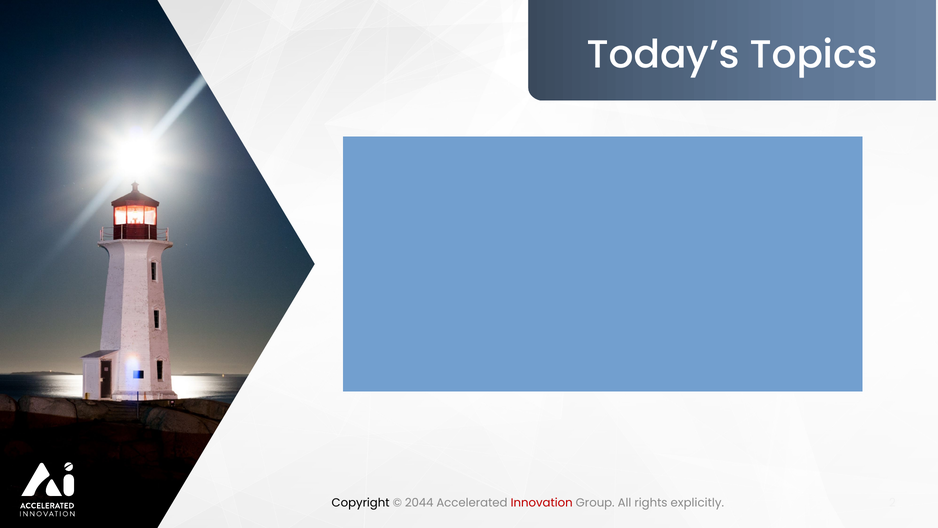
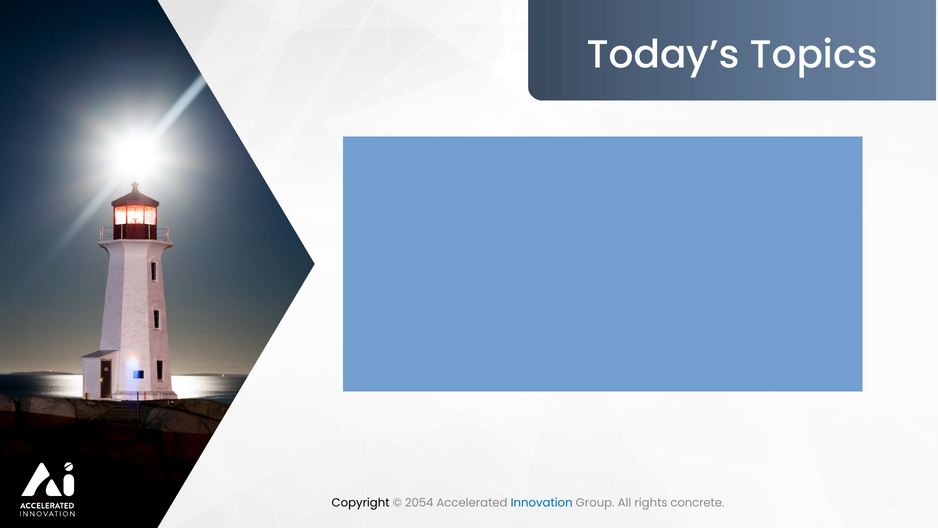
2044: 2044 -> 2054 (419, 503)
Innovation colour: red -> blue (542, 503)
explicitly: explicitly -> concrete (697, 503)
